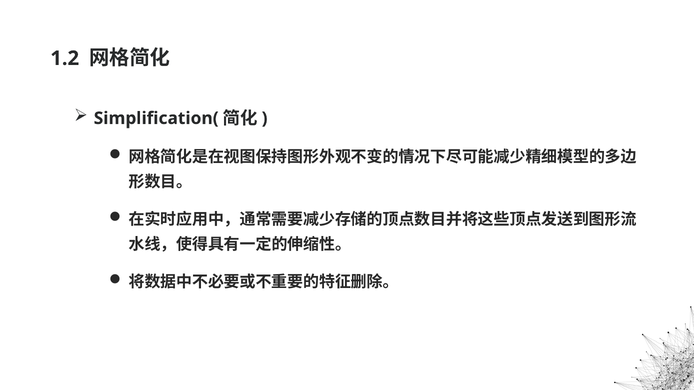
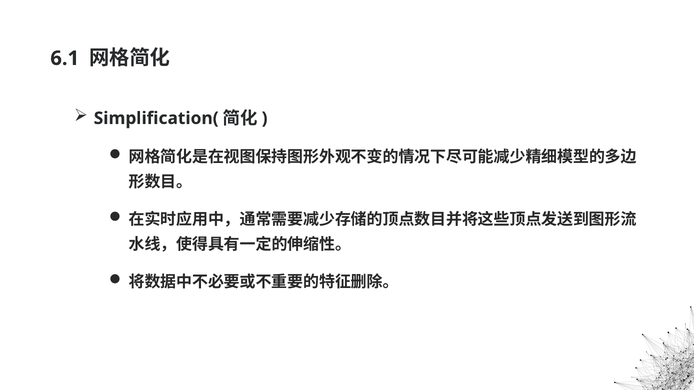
1.2: 1.2 -> 6.1 (65, 58)
